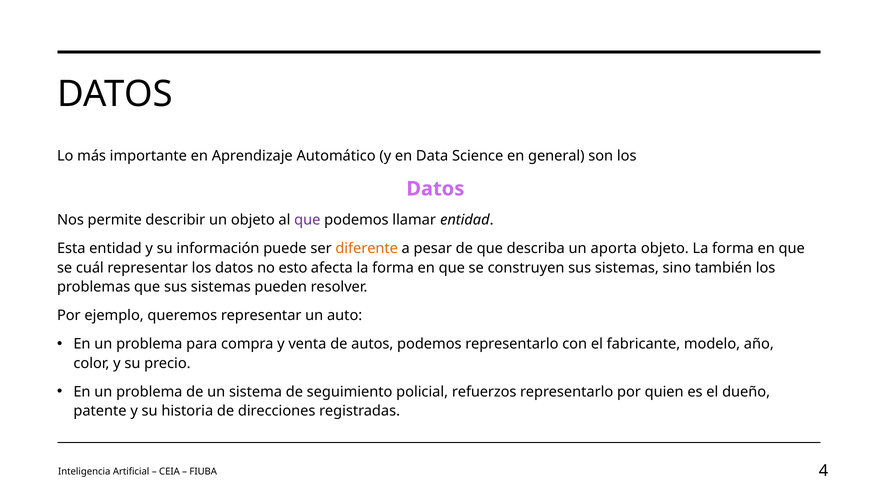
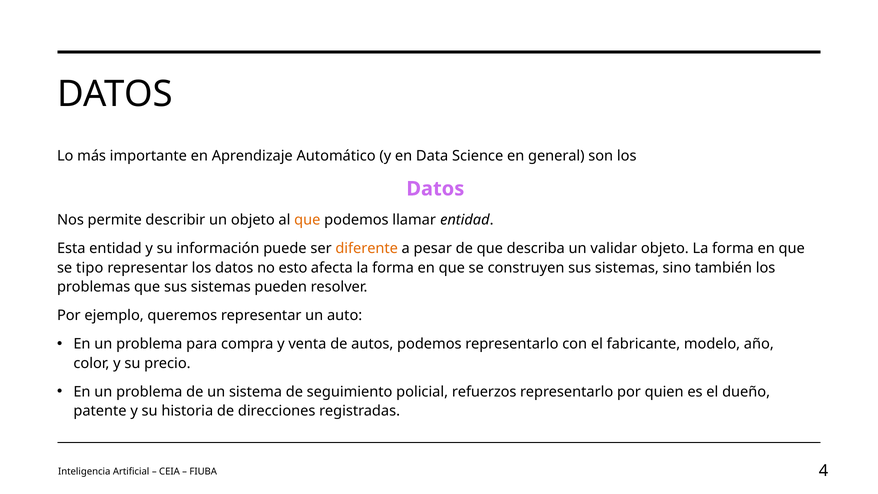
que colour: purple -> orange (307, 220)
aporta: aporta -> validar (614, 249)
cuál: cuál -> tipo (90, 268)
